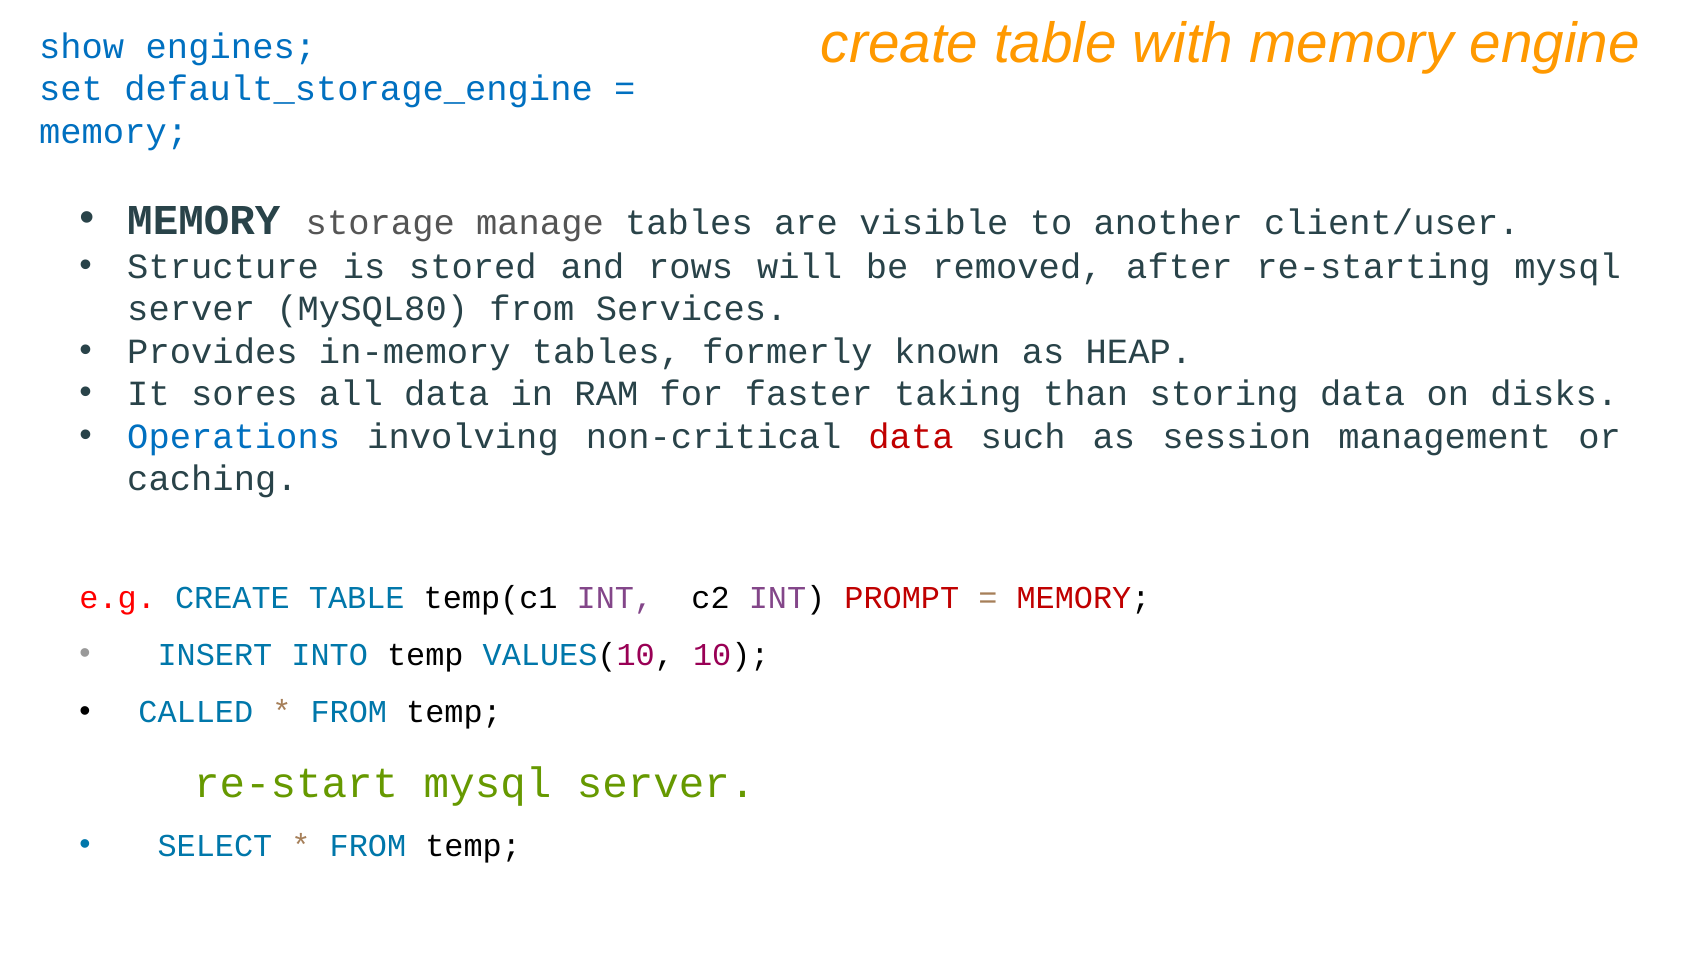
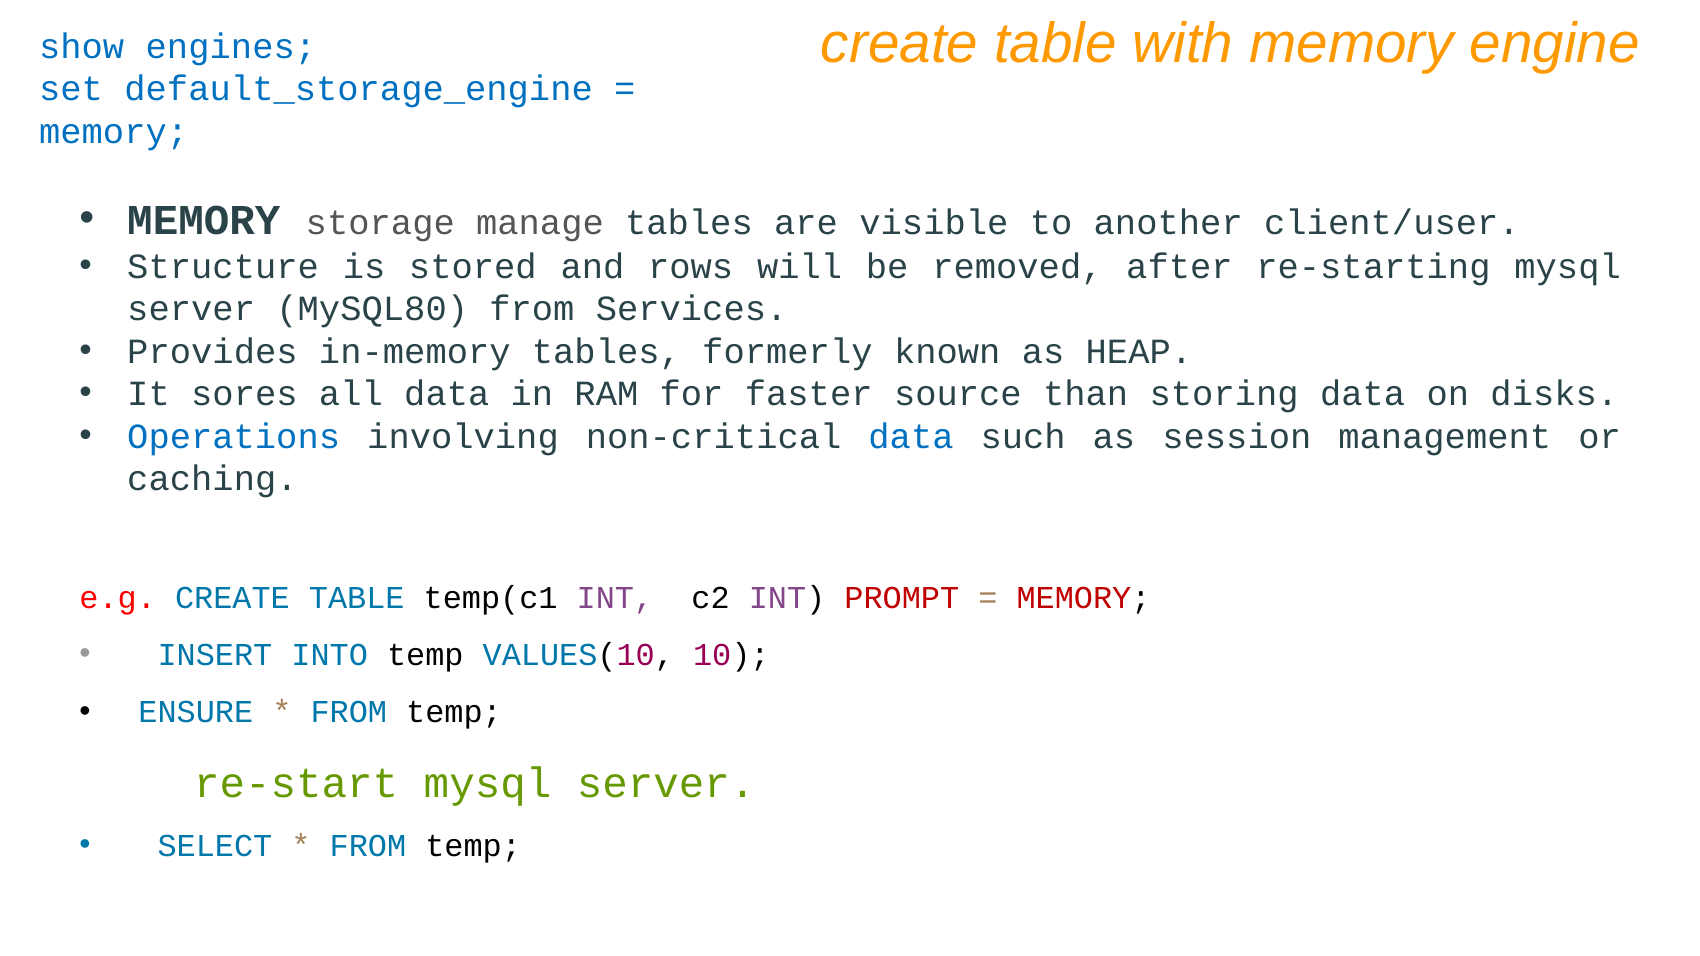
taking: taking -> source (958, 394)
data colour: red -> blue (911, 437)
CALLED: CALLED -> ENSURE (196, 713)
